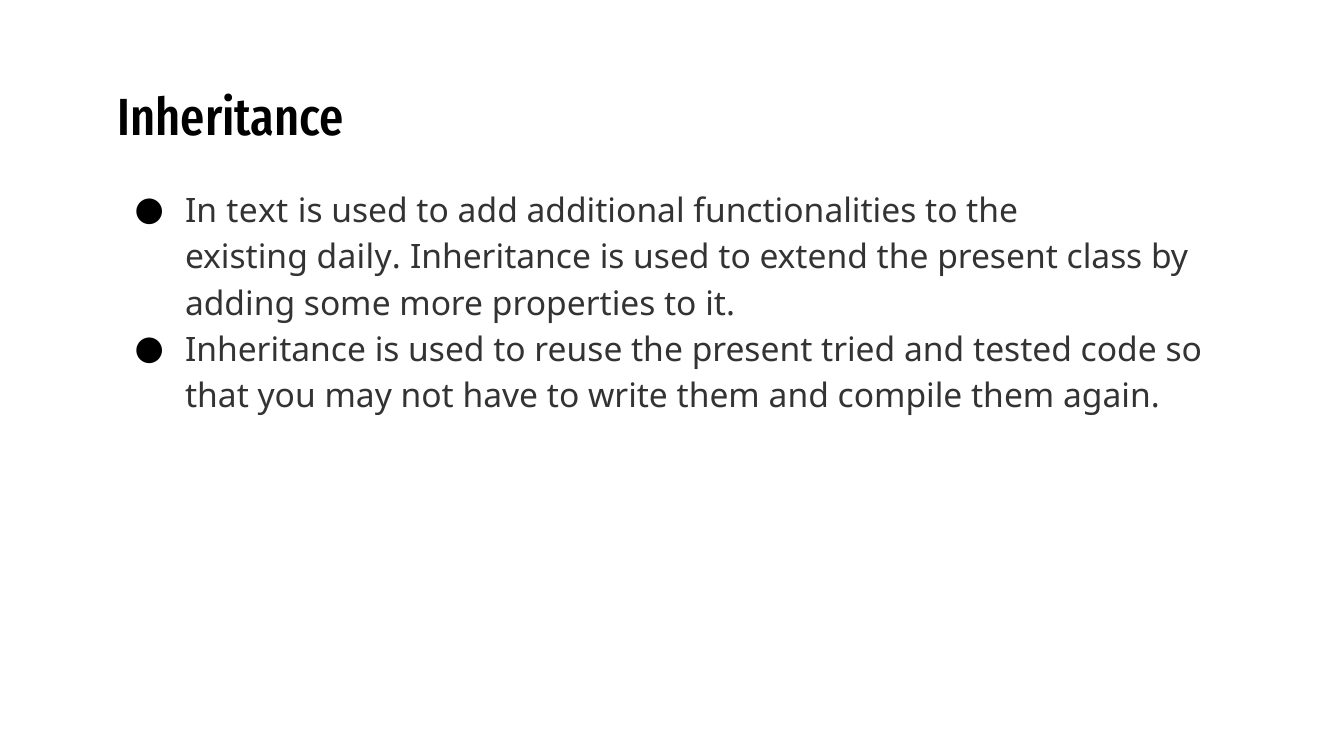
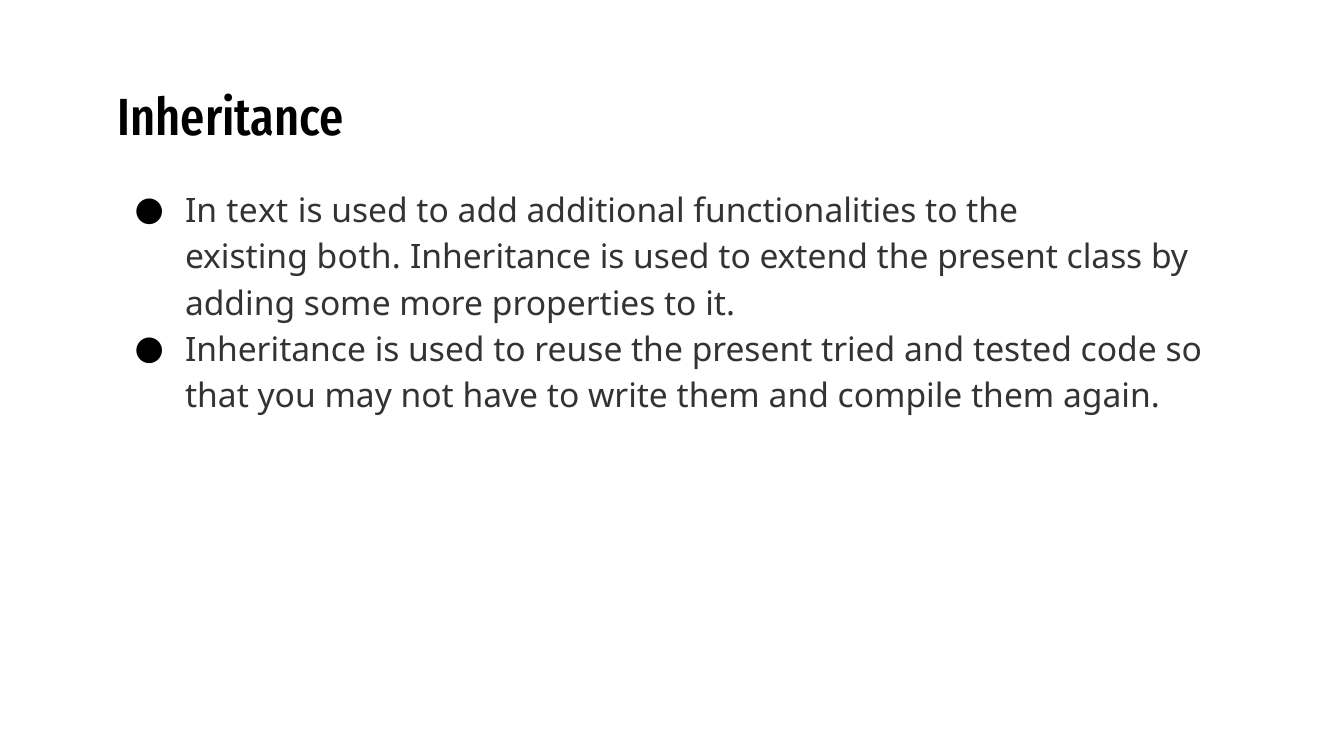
daily: daily -> both (359, 258)
